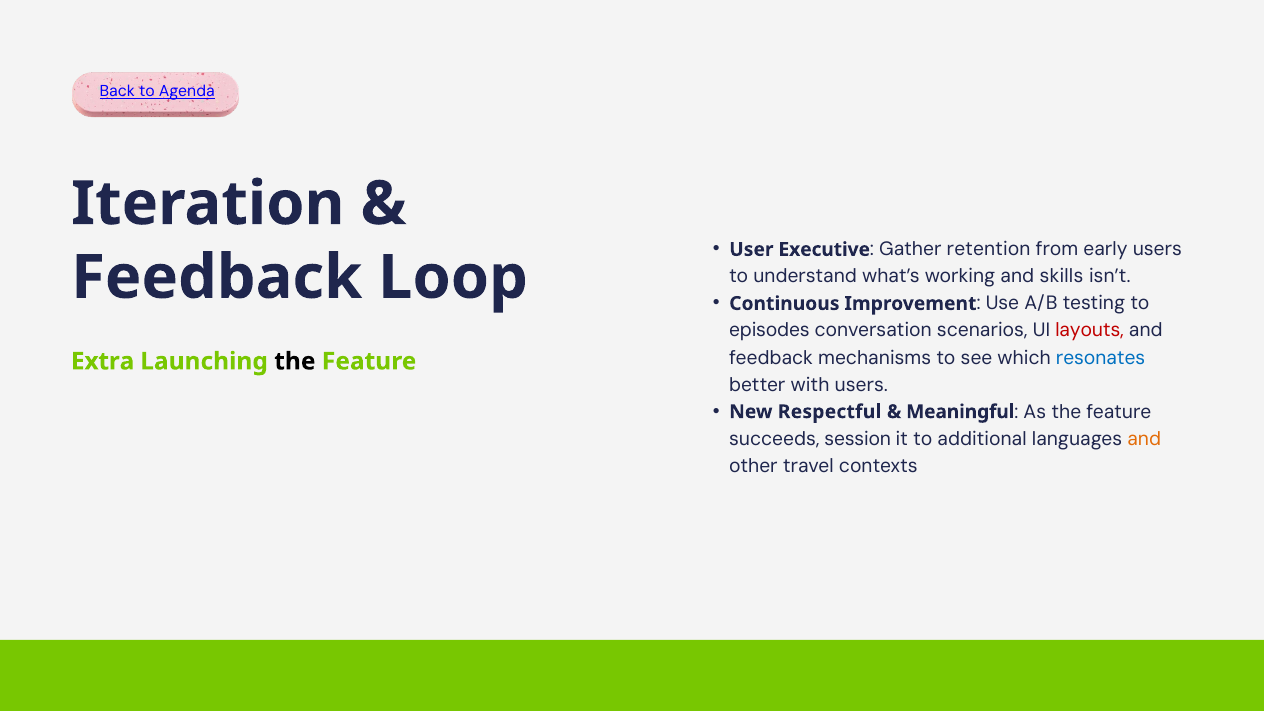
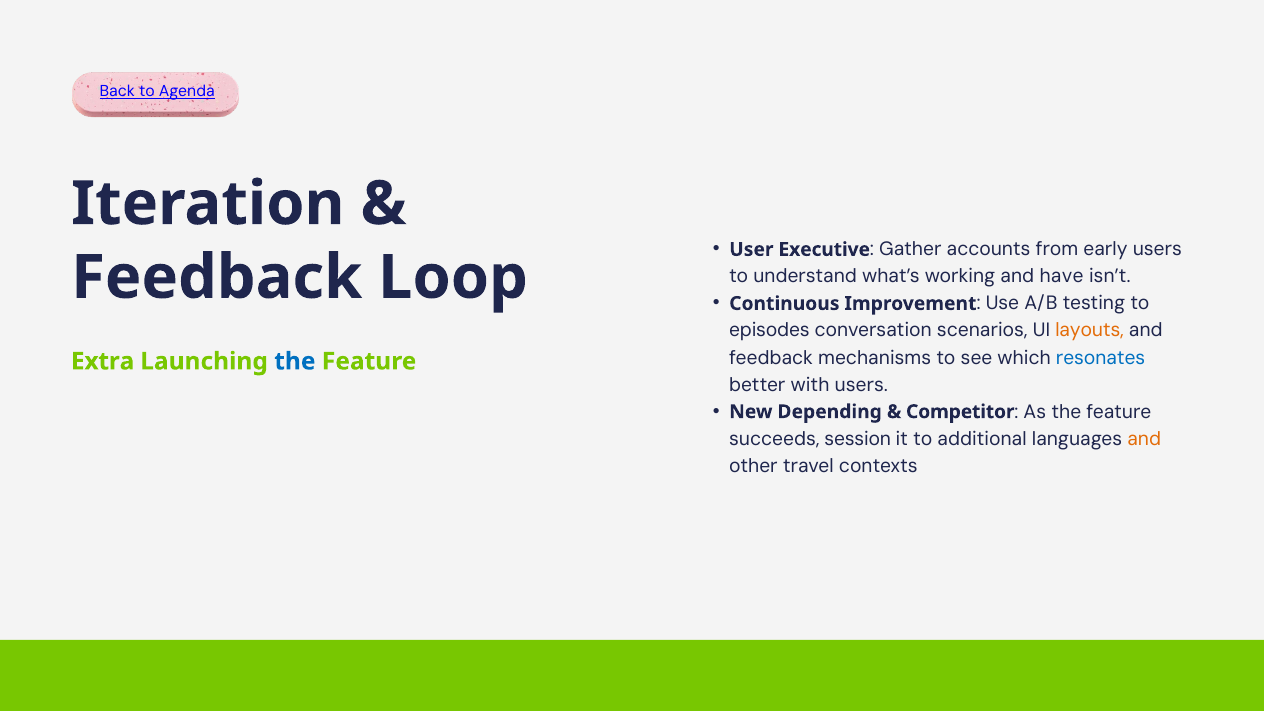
retention: retention -> accounts (989, 249)
skills: skills -> have (1061, 277)
layouts colour: red -> orange (1090, 331)
the colour: black -> blue (295, 361)
Respectful: Respectful -> Depending (830, 412)
Meaningful: Meaningful -> Competitor (960, 412)
